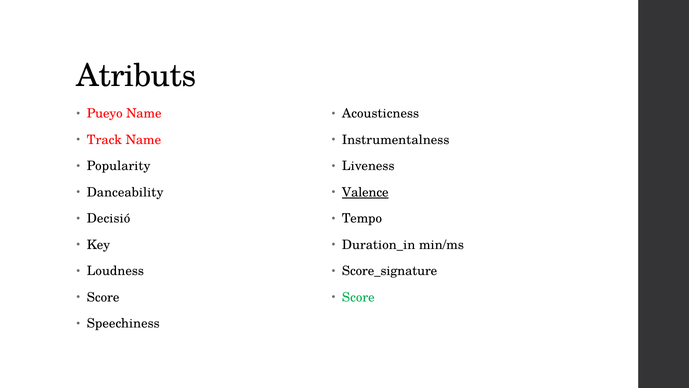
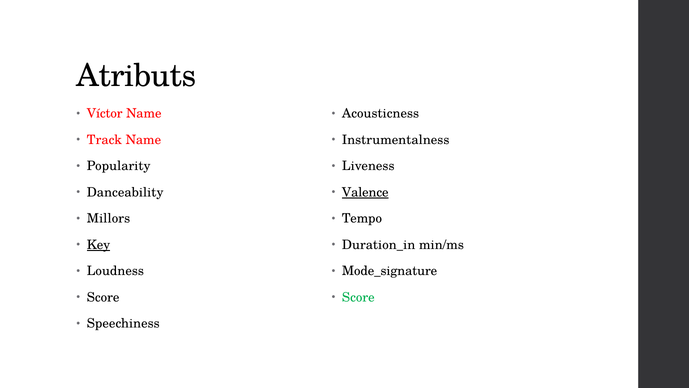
Pueyo: Pueyo -> Víctor (105, 113)
Decisió: Decisió -> Millors (109, 218)
Key underline: none -> present (98, 245)
Score_signature: Score_signature -> Mode_signature (390, 271)
